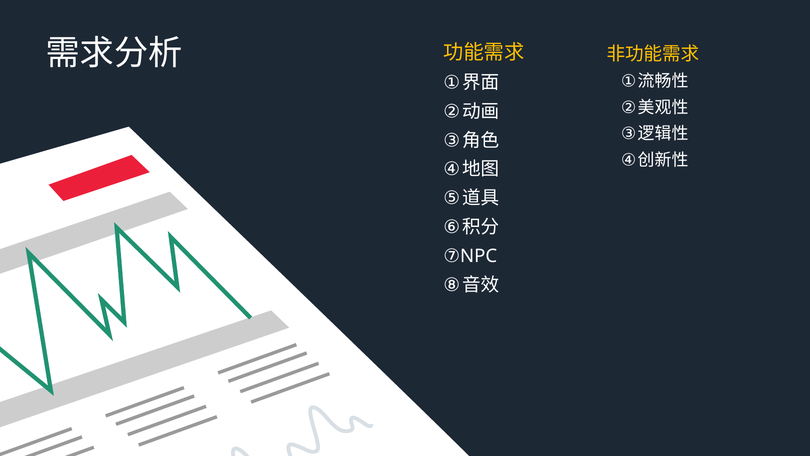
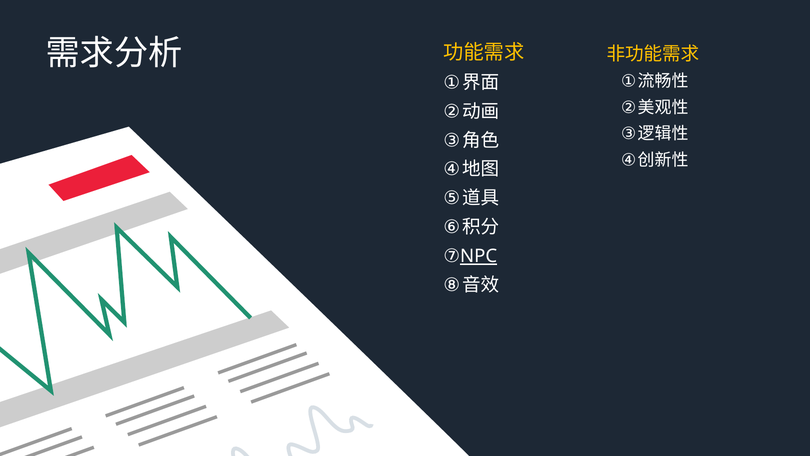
NPC underline: none -> present (479, 256)
